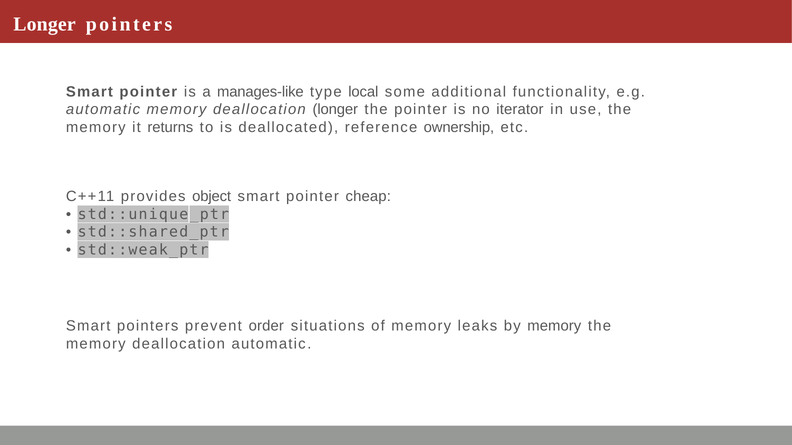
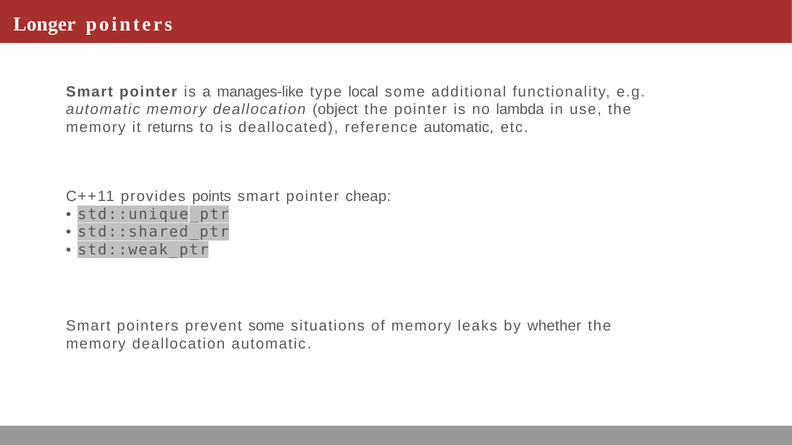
deallocation longer: longer -> object (335, 110)
iterator: iterator -> lambda (520, 110)
reference ownership: ownership -> automatic (459, 127)
object: object -> points (212, 197)
prevent order: order -> some (266, 326)
by memory: memory -> whether (554, 326)
